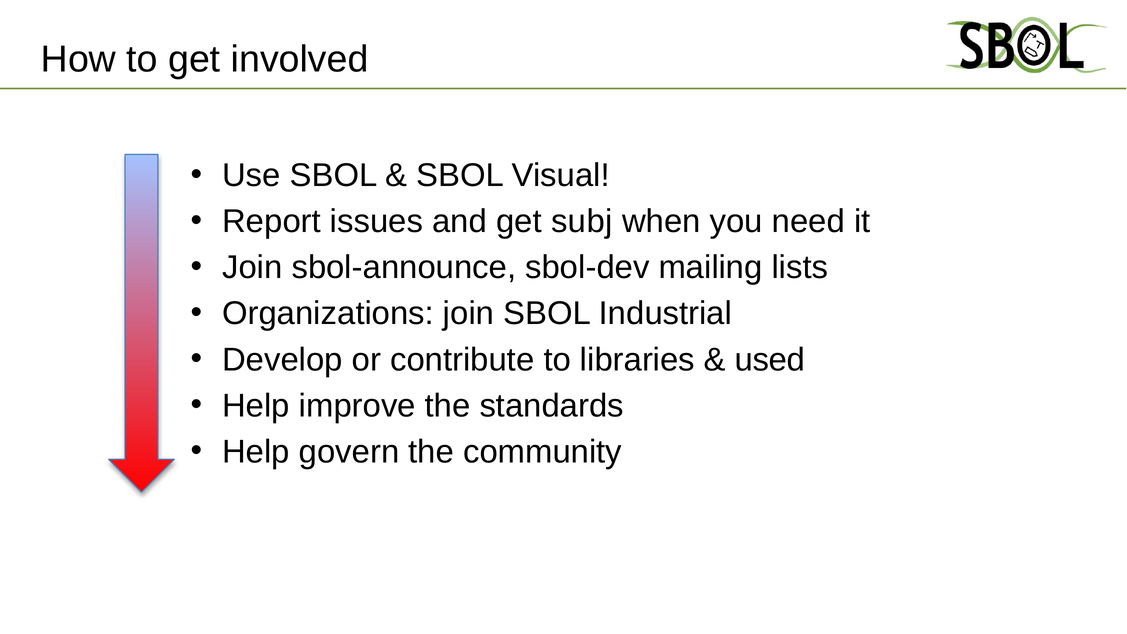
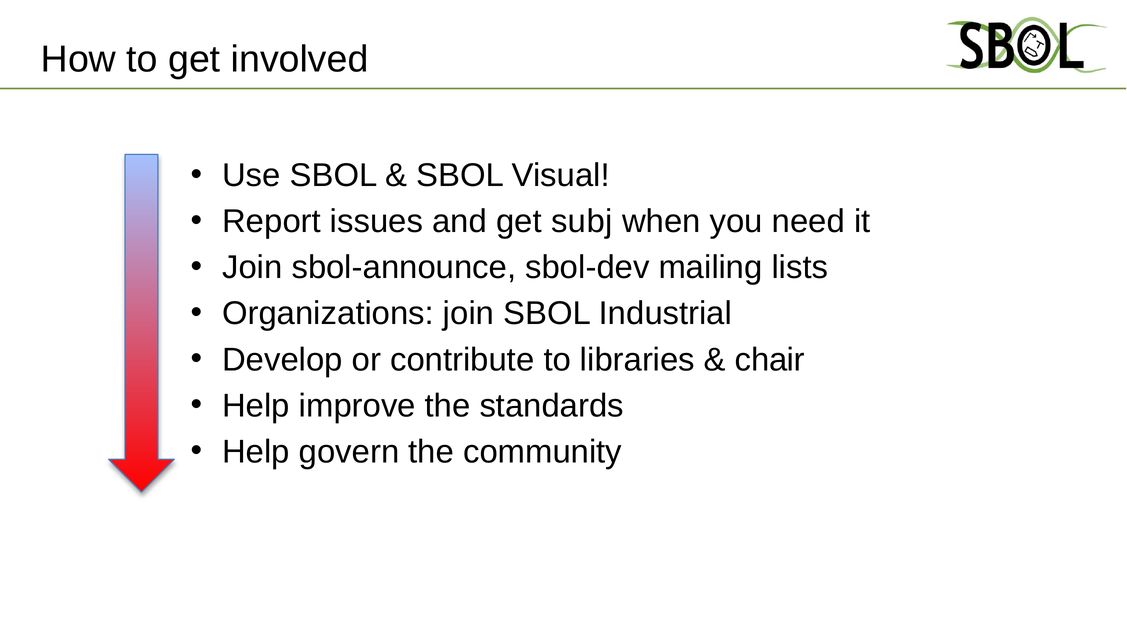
used: used -> chair (770, 360)
